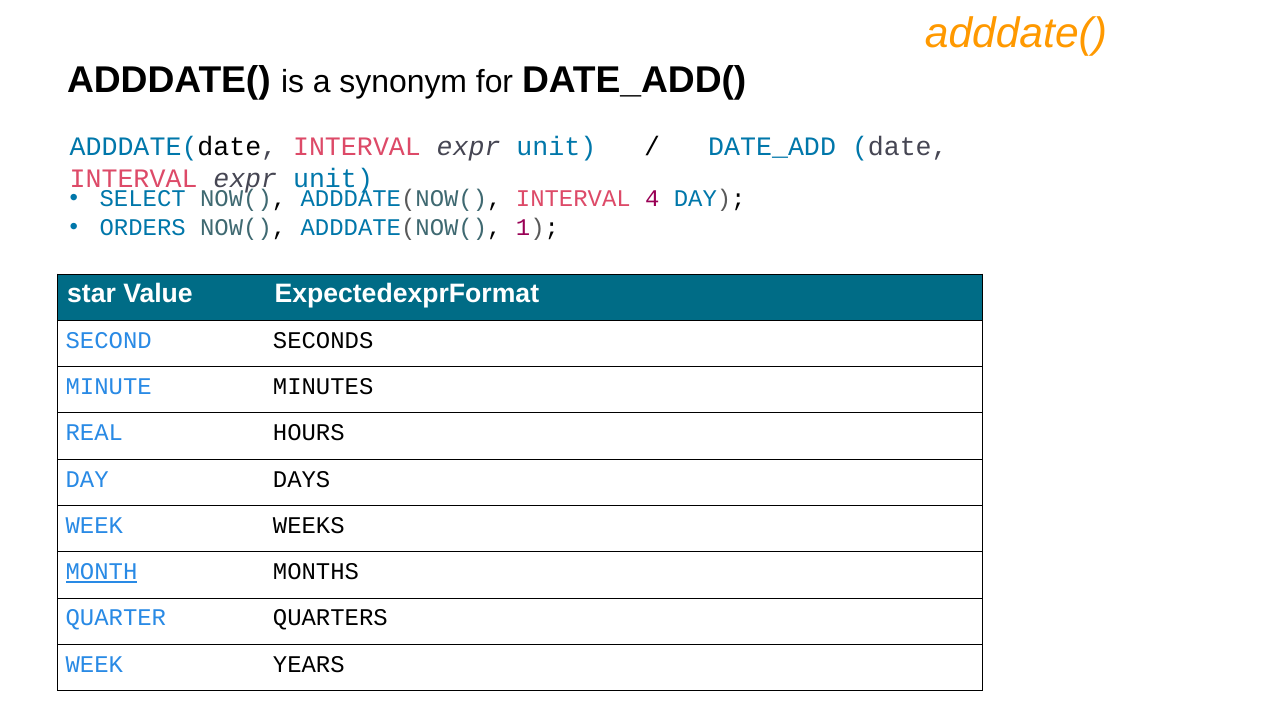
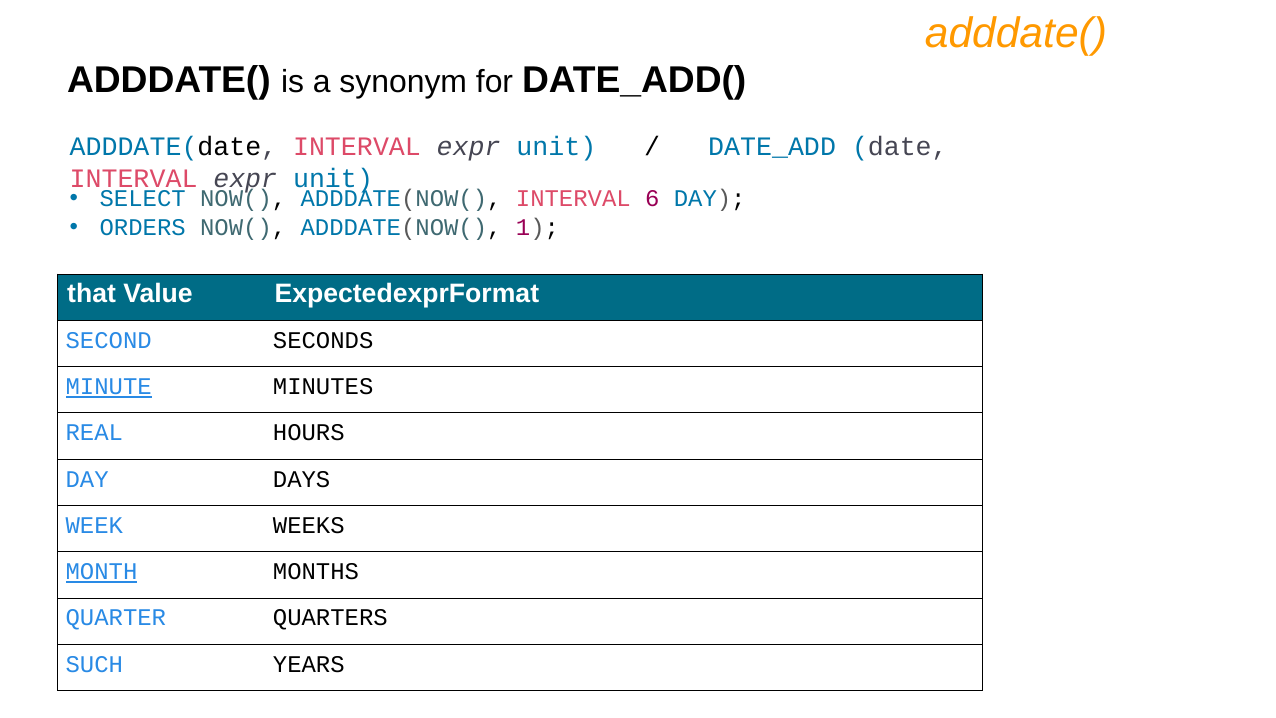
4: 4 -> 6 (652, 199)
star: star -> that (92, 294)
MINUTE underline: none -> present (109, 386)
WEEK: WEEK -> SUCH (94, 664)
